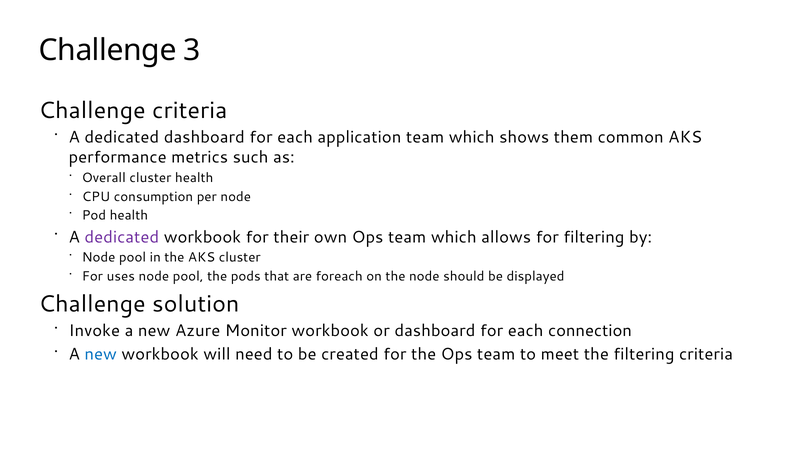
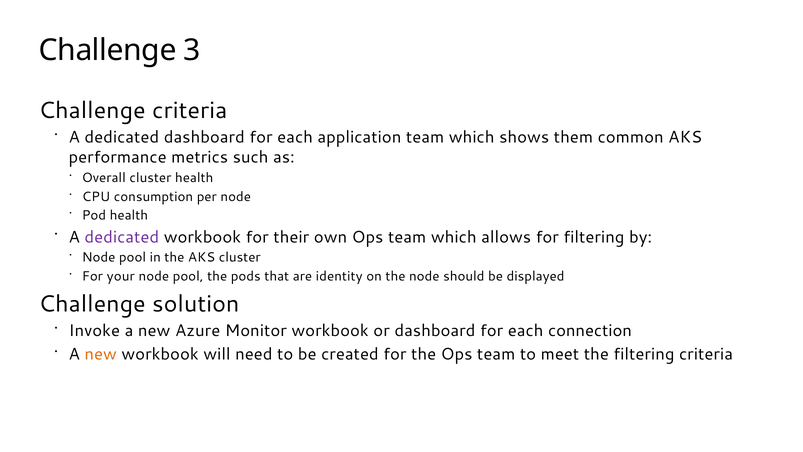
uses: uses -> your (121, 276)
foreach: foreach -> identity (339, 276)
new colour: blue -> orange (101, 354)
